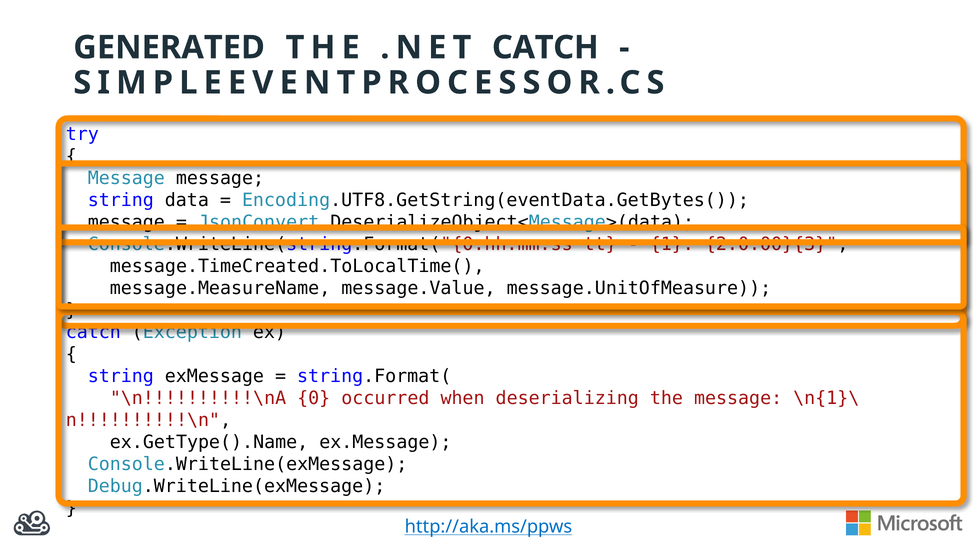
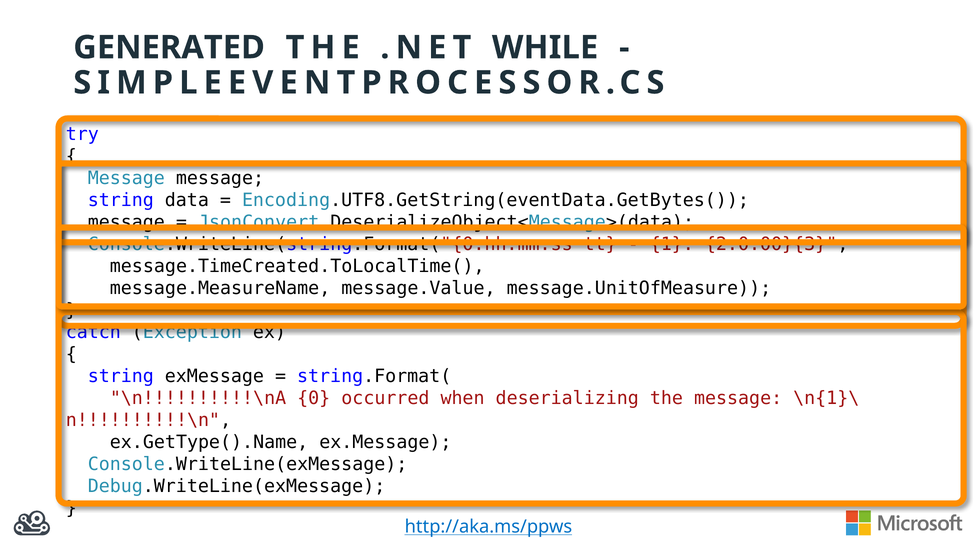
.NET CATCH: CATCH -> WHILE (545, 47)
